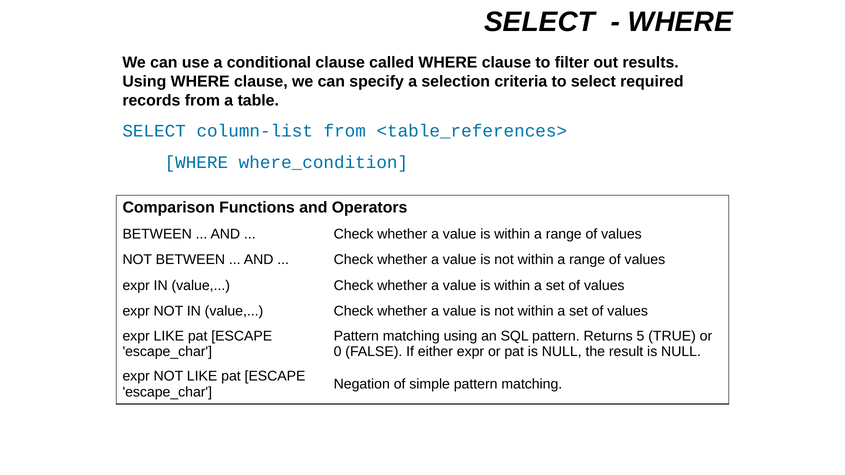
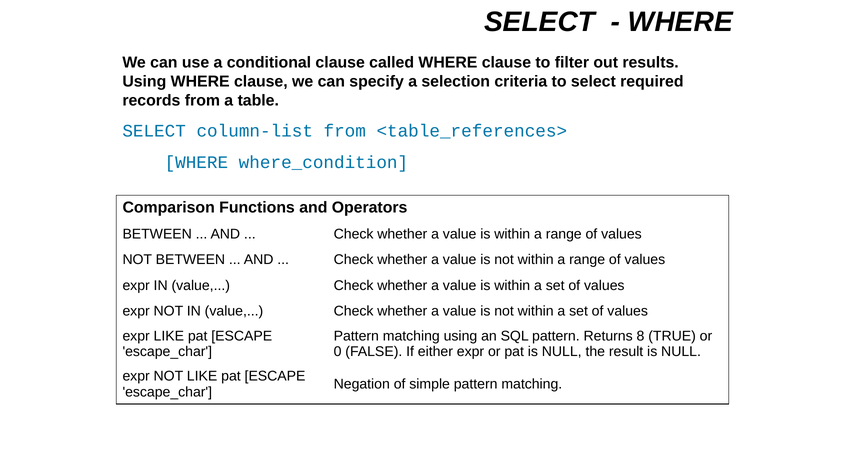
5: 5 -> 8 (640, 336)
